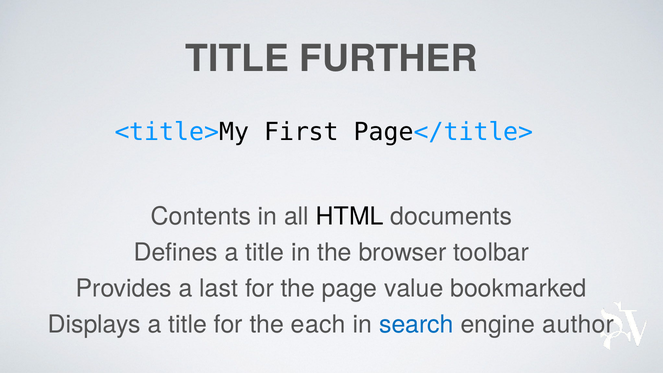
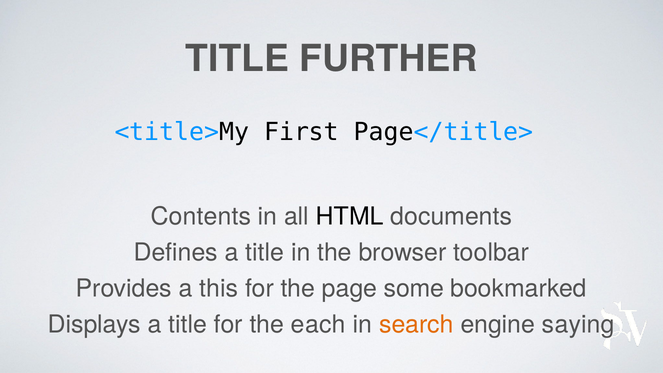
last: last -> this (219, 289)
value: value -> some (414, 289)
search colour: blue -> orange (416, 325)
author: author -> saying (578, 325)
